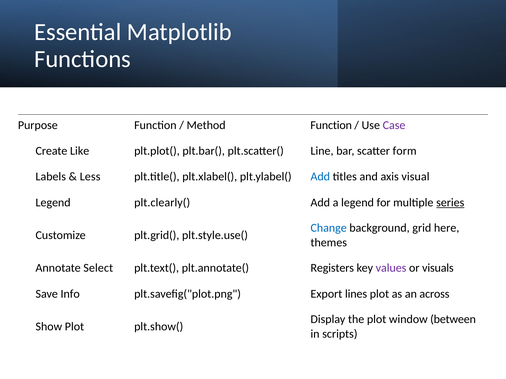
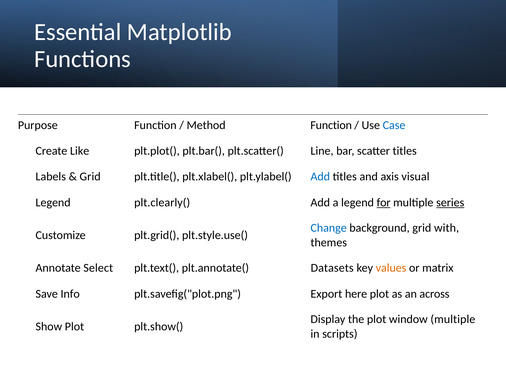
Case colour: purple -> blue (394, 125)
scatter form: form -> titles (405, 151)
Less: Less -> Grid (90, 177)
for underline: none -> present (384, 203)
here: here -> with (447, 228)
Registers: Registers -> Datasets (332, 268)
values colour: purple -> orange (391, 268)
visuals: visuals -> matrix (438, 268)
lines: lines -> here (356, 294)
window between: between -> multiple (453, 320)
